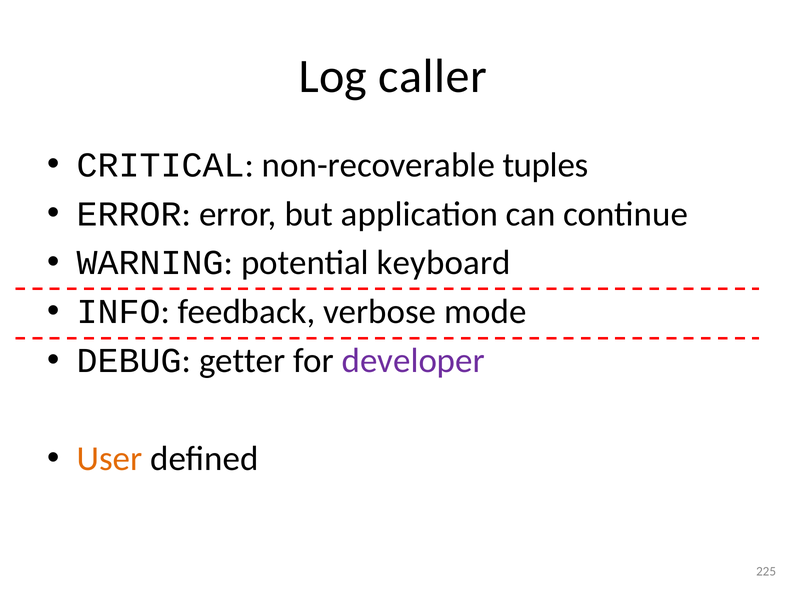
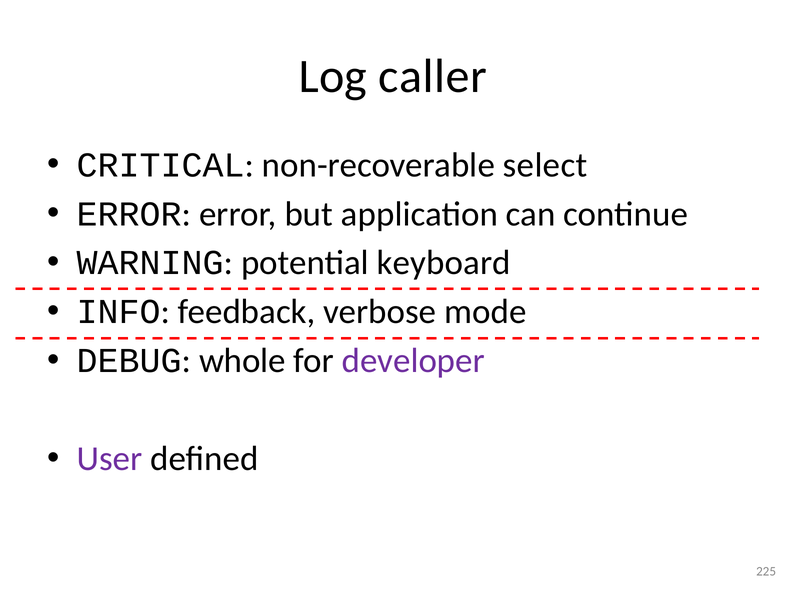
tuples: tuples -> select (545, 165)
getter: getter -> whole (242, 361)
User colour: orange -> purple (110, 459)
